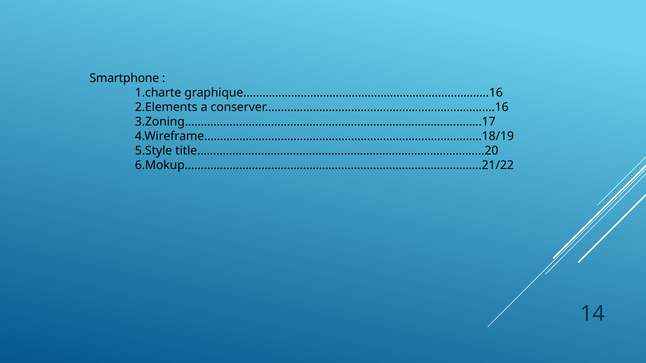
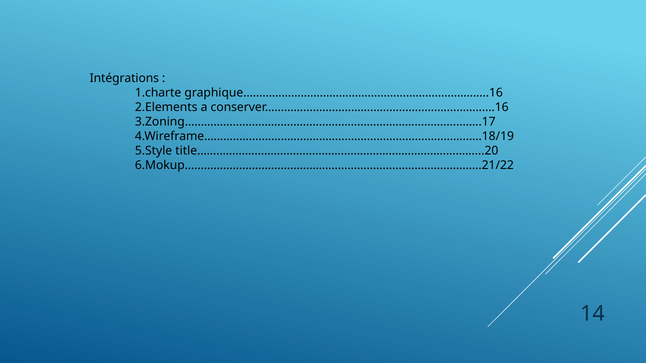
Smartphone: Smartphone -> Intégrations (124, 78)
